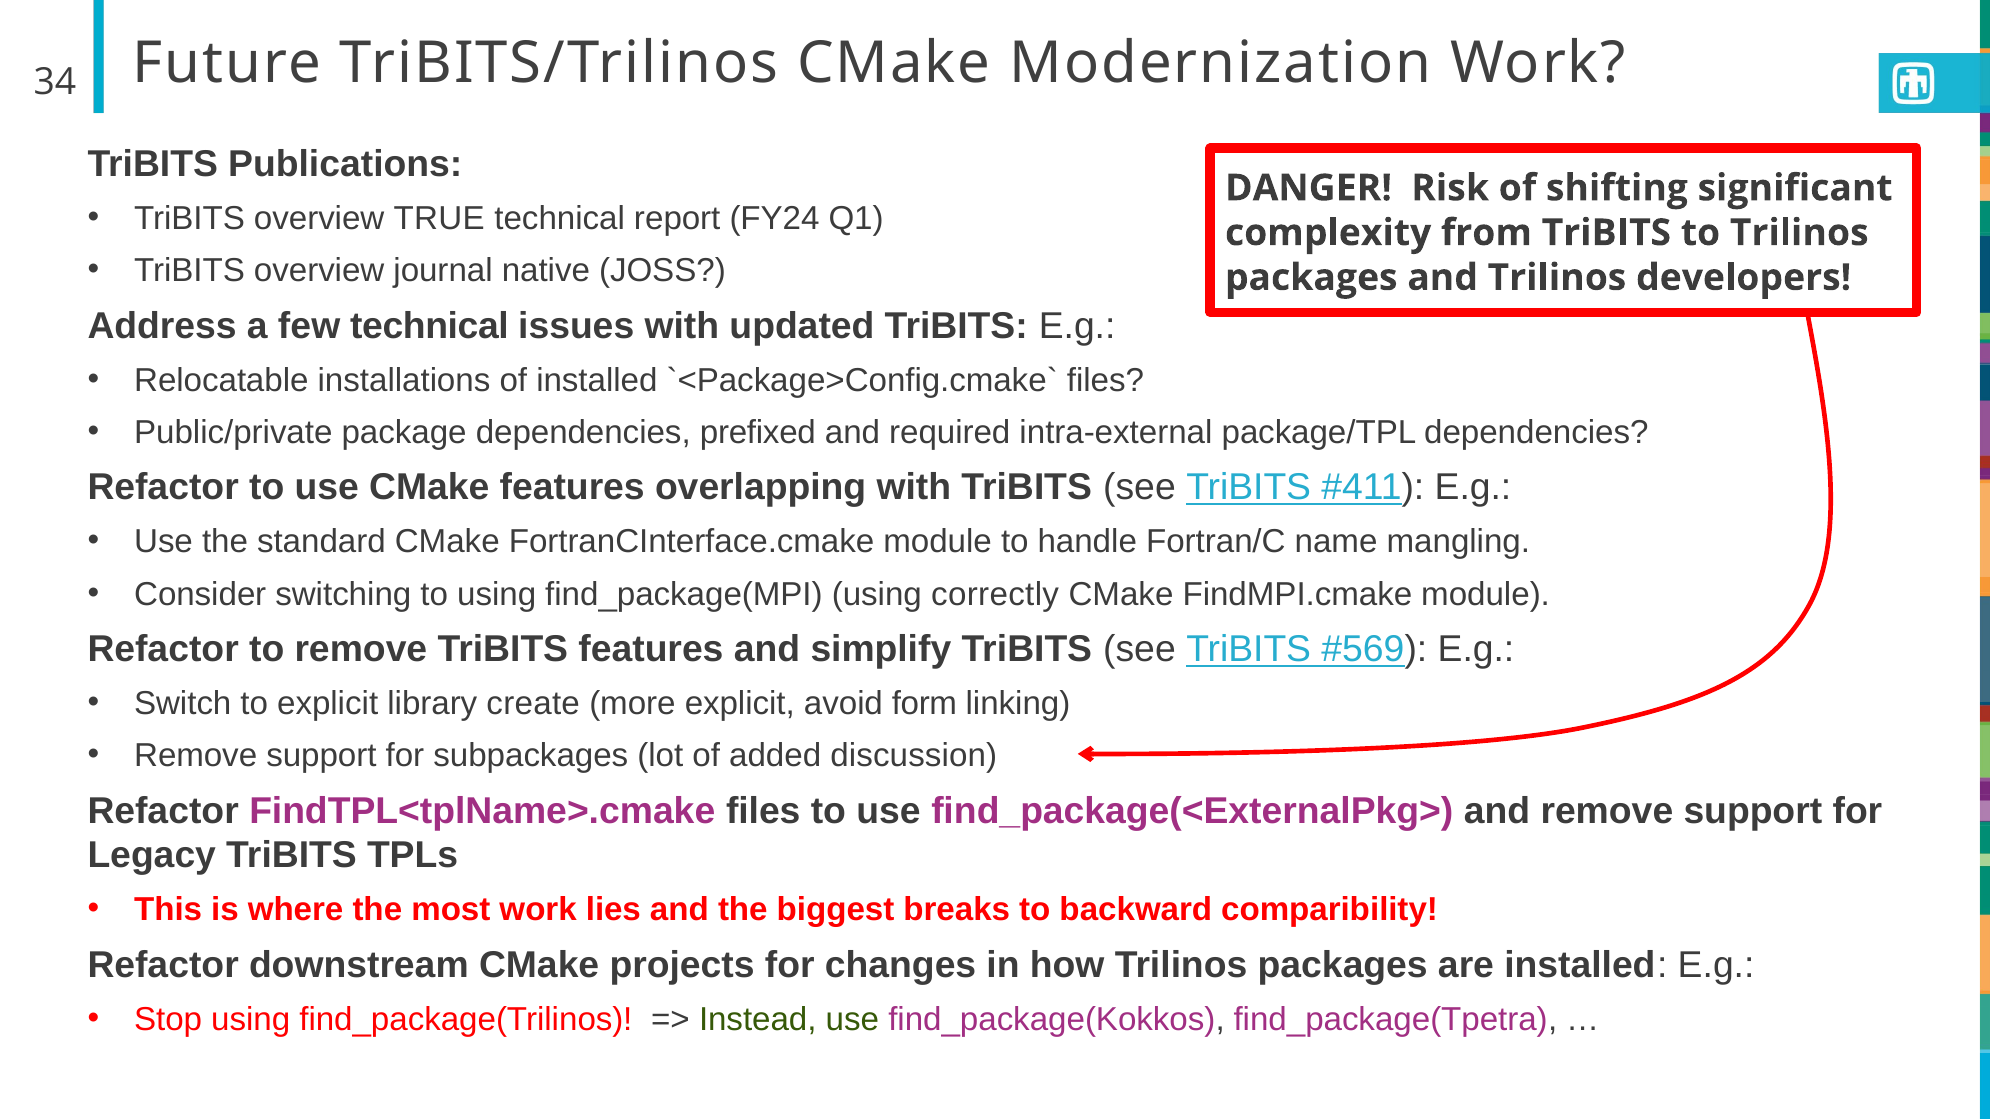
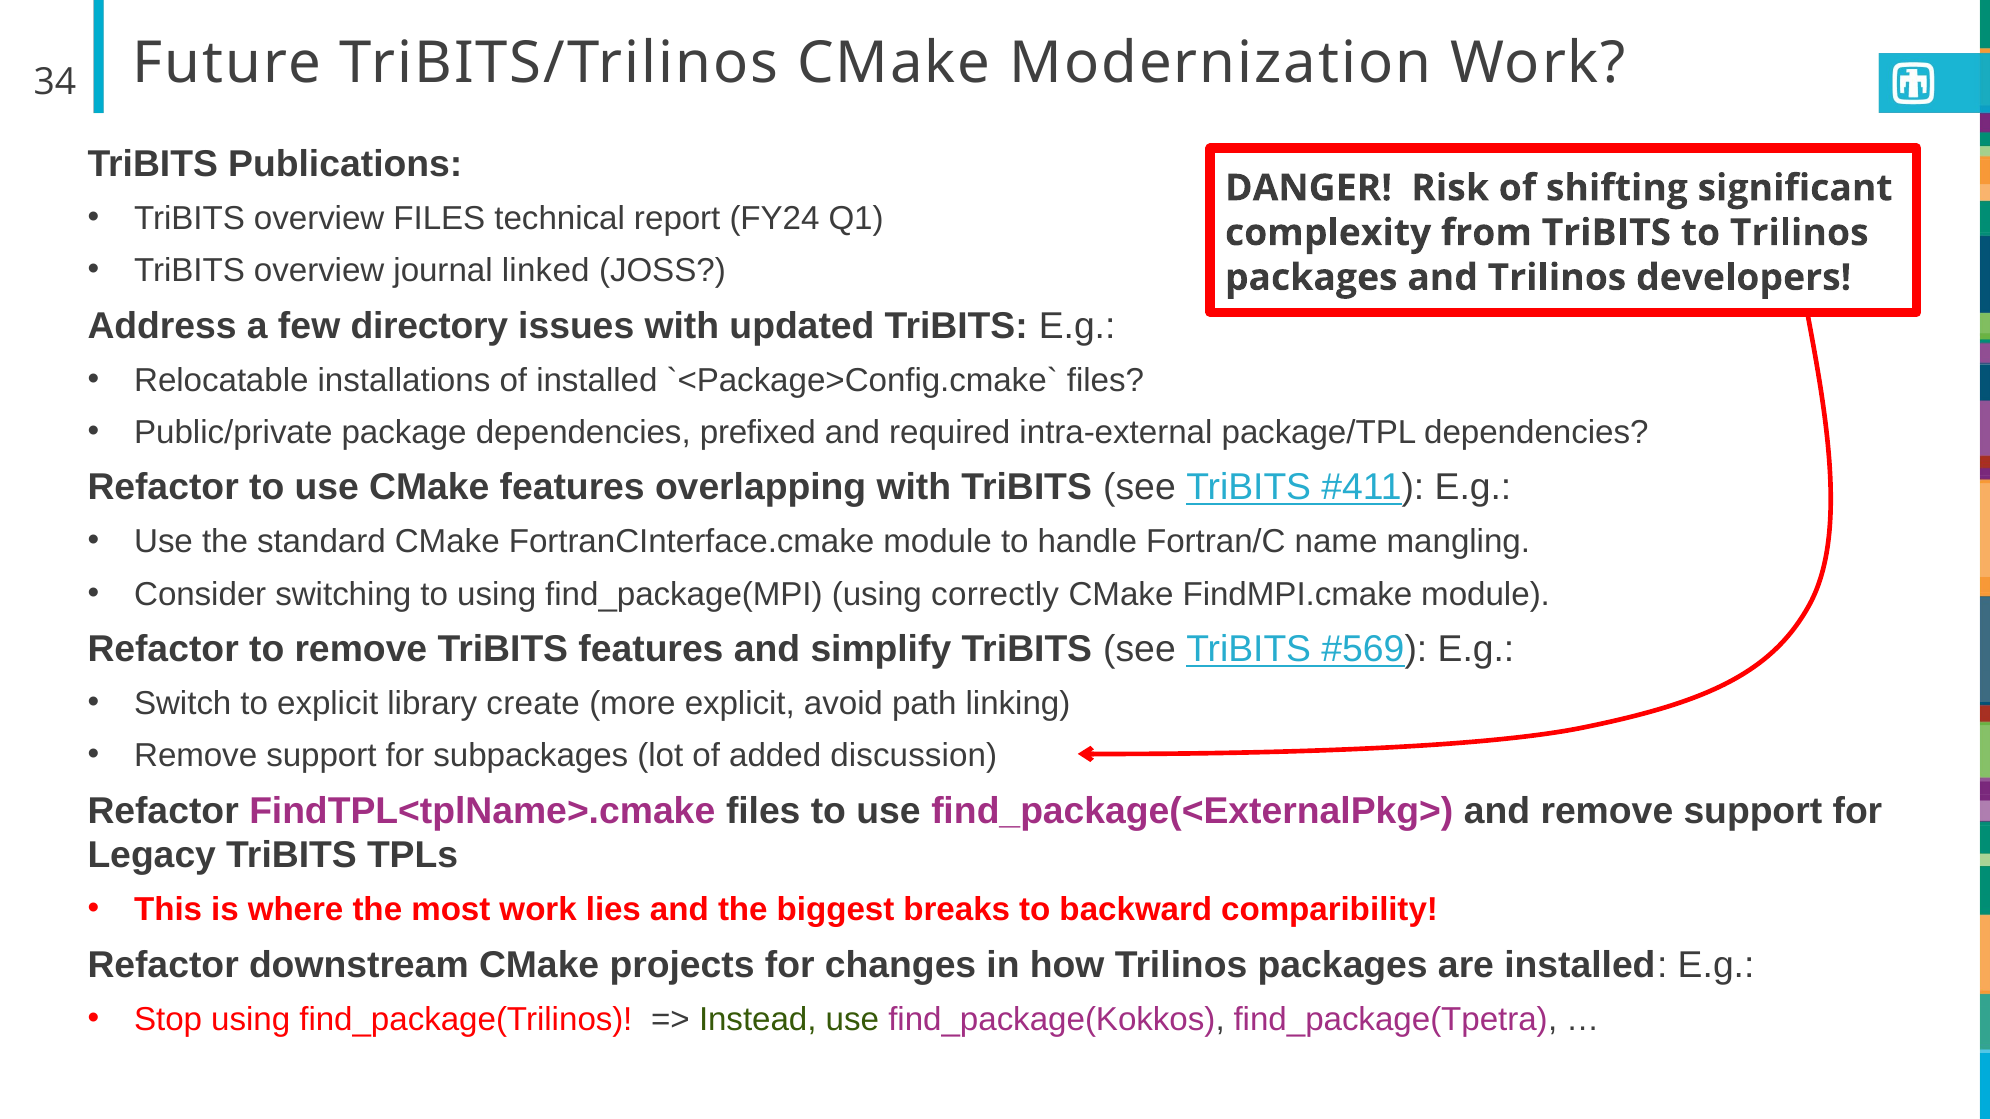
overview TRUE: TRUE -> FILES (439, 219)
native: native -> linked (546, 271)
few technical: technical -> directory (429, 326)
form: form -> path (924, 704)
